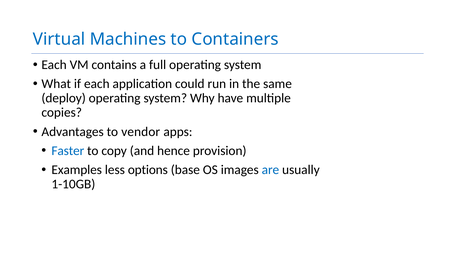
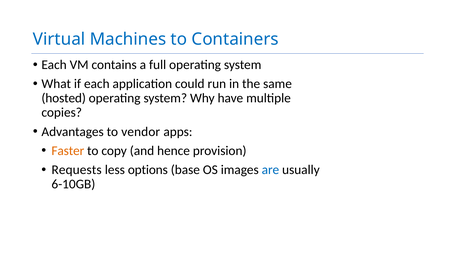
deploy: deploy -> hosted (64, 98)
Faster colour: blue -> orange (68, 151)
Examples: Examples -> Requests (77, 170)
1-10GB: 1-10GB -> 6-10GB (73, 184)
